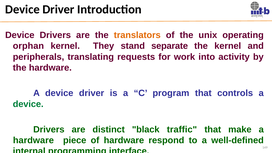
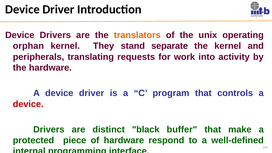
device colour: green -> red (28, 104)
traffic: traffic -> buffer (182, 129)
hardware: hardware -> protected (33, 140)
